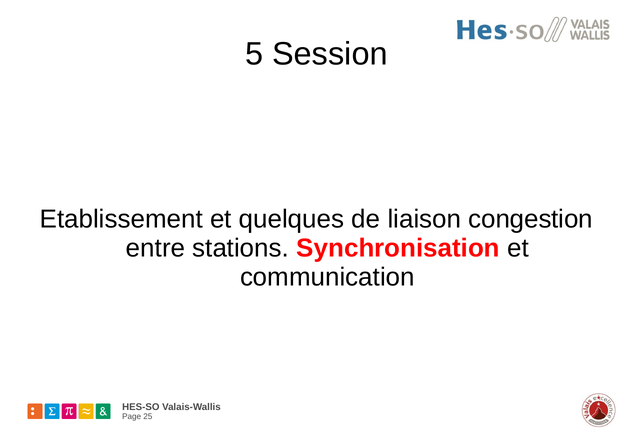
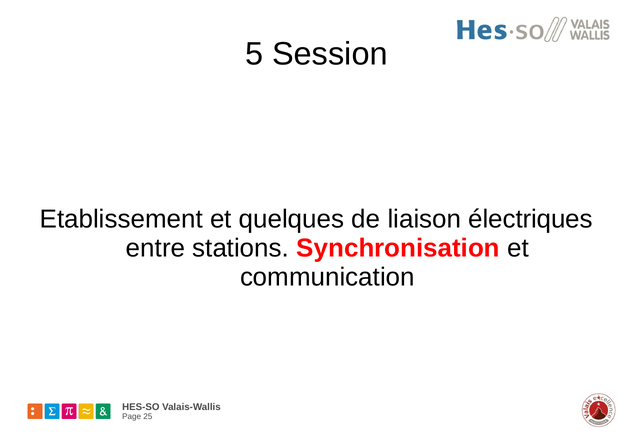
congestion: congestion -> électriques (531, 219)
